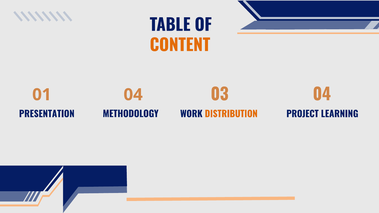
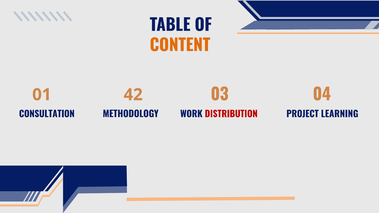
01 04: 04 -> 42 (133, 95)
PRESENTATION: PRESENTATION -> CONSULTATION (47, 114)
DISTRIBUTION colour: orange -> red (231, 114)
